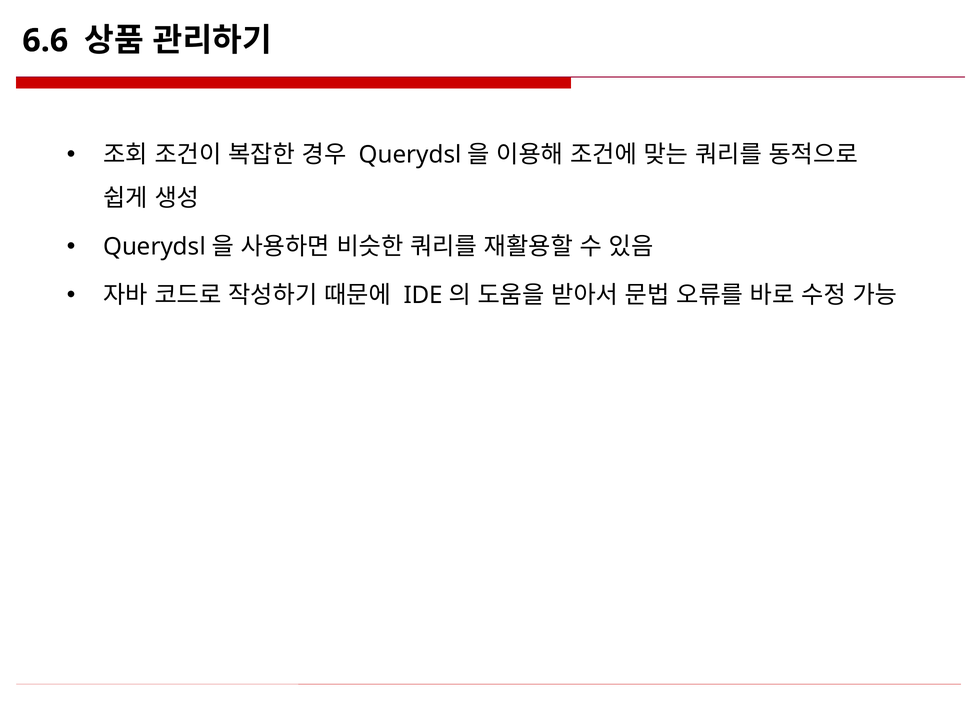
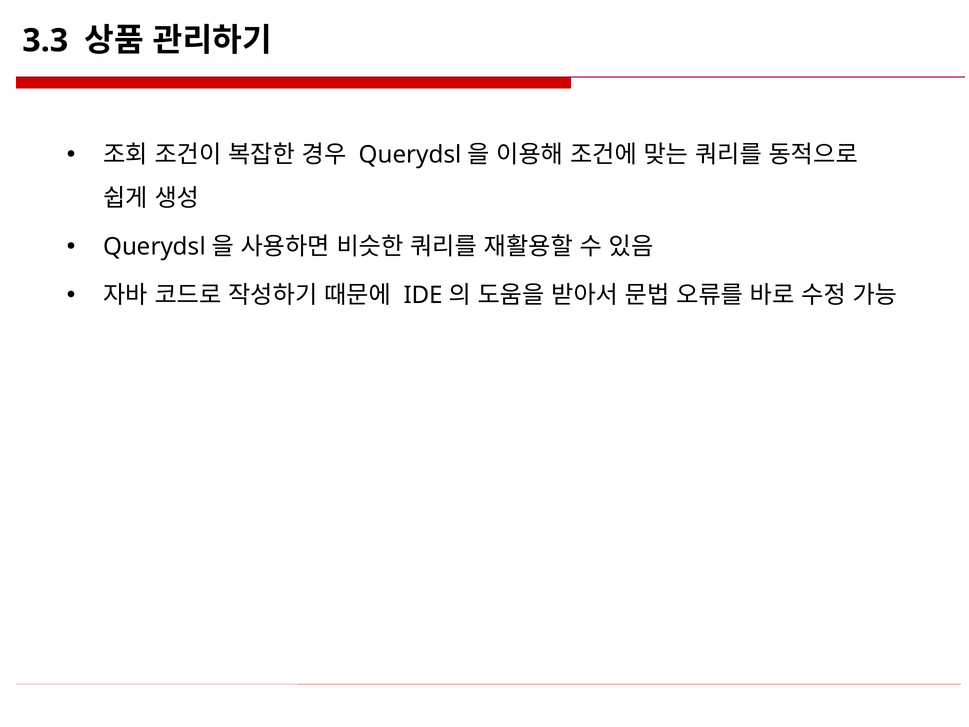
6.6: 6.6 -> 3.3 (45, 41)
